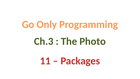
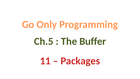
Ch.3: Ch.3 -> Ch.5 (44, 41)
Photo: Photo -> Buffer (93, 41)
